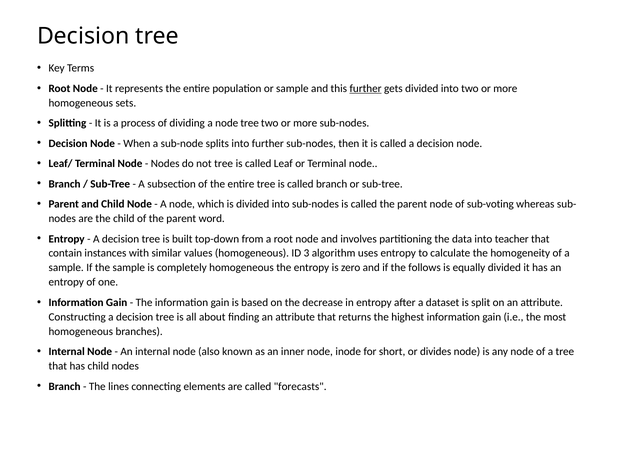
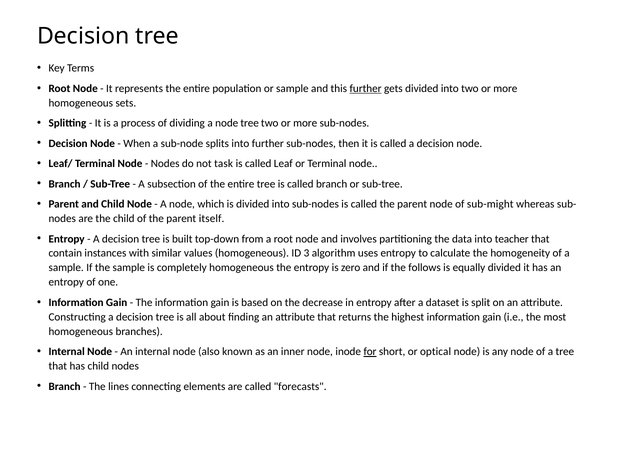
not tree: tree -> task (224, 164)
sub-voting: sub-voting -> sub-might (490, 204)
word: word -> itself (212, 218)
for underline: none -> present (370, 351)
divides: divides -> optical (436, 351)
